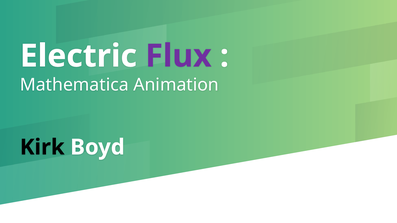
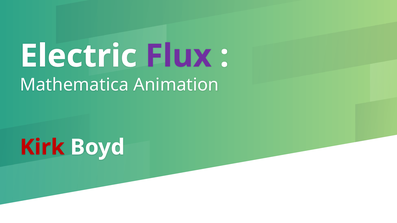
Kirk colour: black -> red (42, 147)
